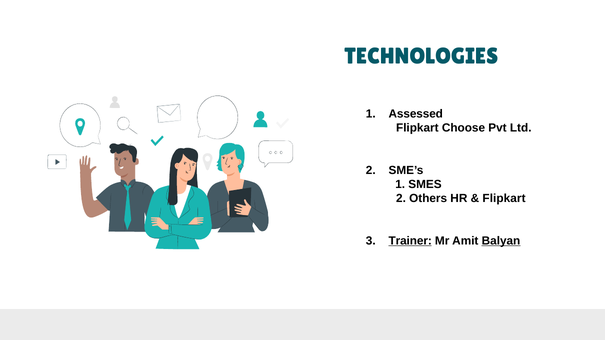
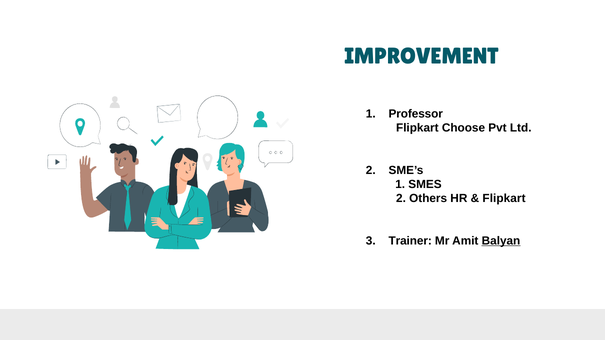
TECHNOLOGIES: TECHNOLOGIES -> IMPROVEMENT (421, 56)
Assessed: Assessed -> Professor (416, 114)
Trainer underline: present -> none (410, 241)
